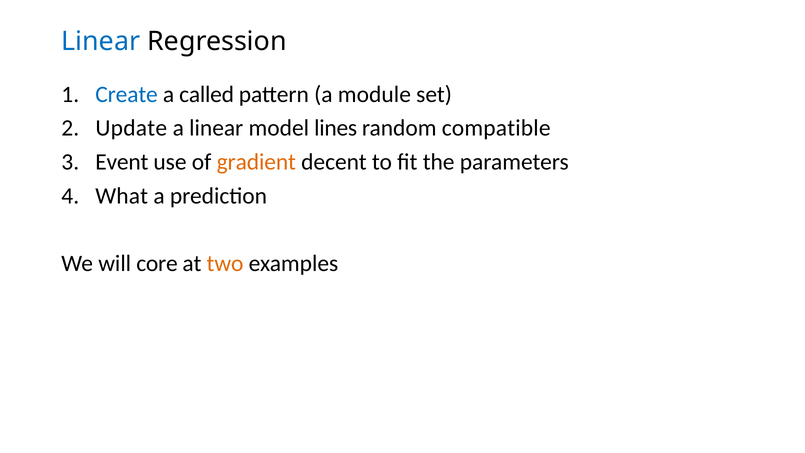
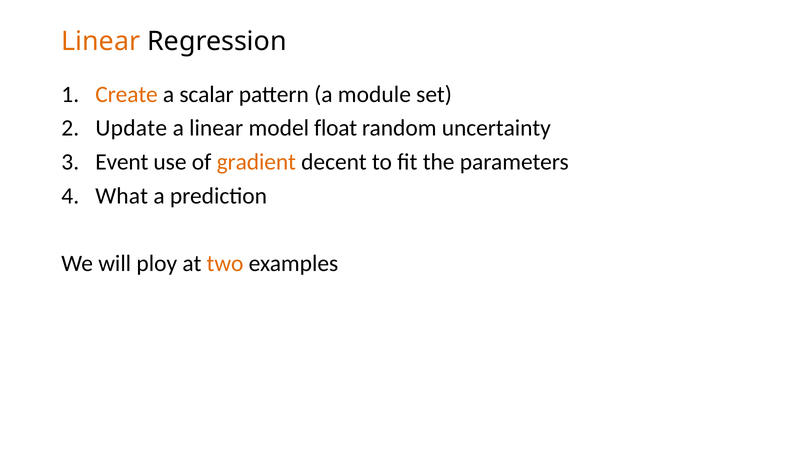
Linear colour: blue -> orange (101, 41)
Create colour: blue -> orange (127, 94)
called: called -> scalar (207, 94)
lines: lines -> float (336, 128)
compatible: compatible -> uncertainty (496, 128)
core: core -> ploy (157, 263)
